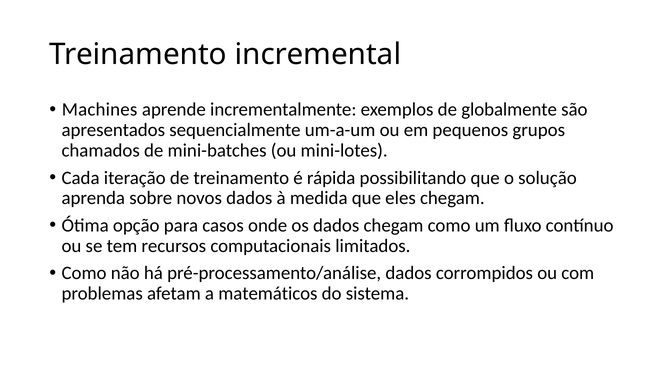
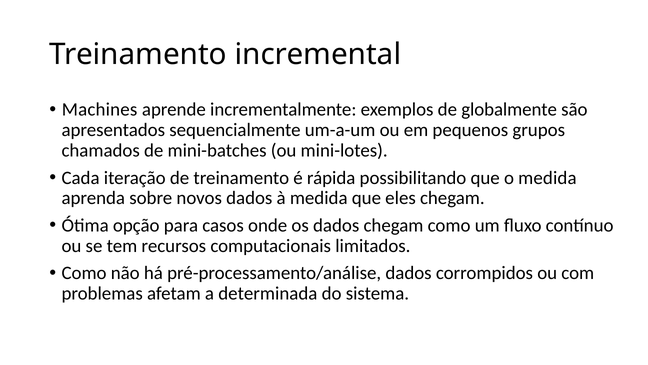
o solução: solução -> medida (547, 178)
matemáticos: matemáticos -> determinada (268, 293)
